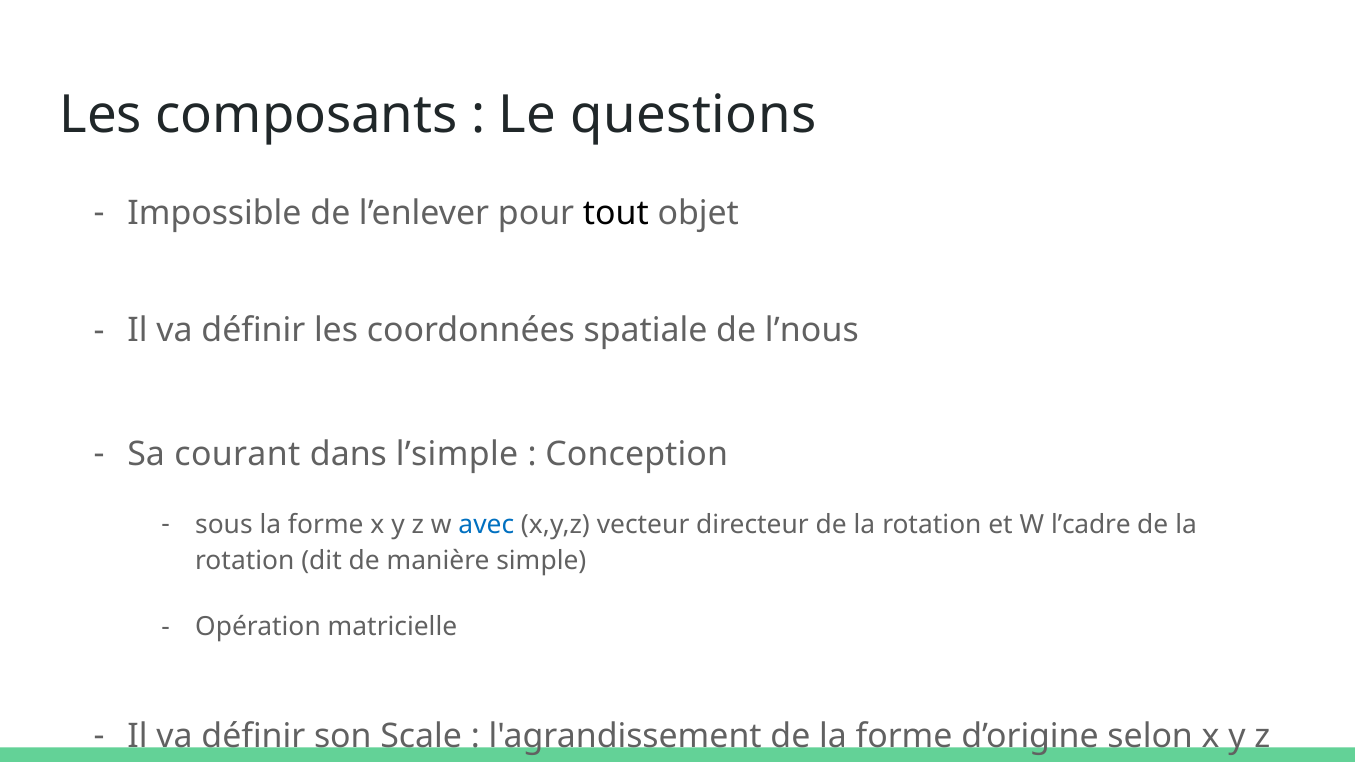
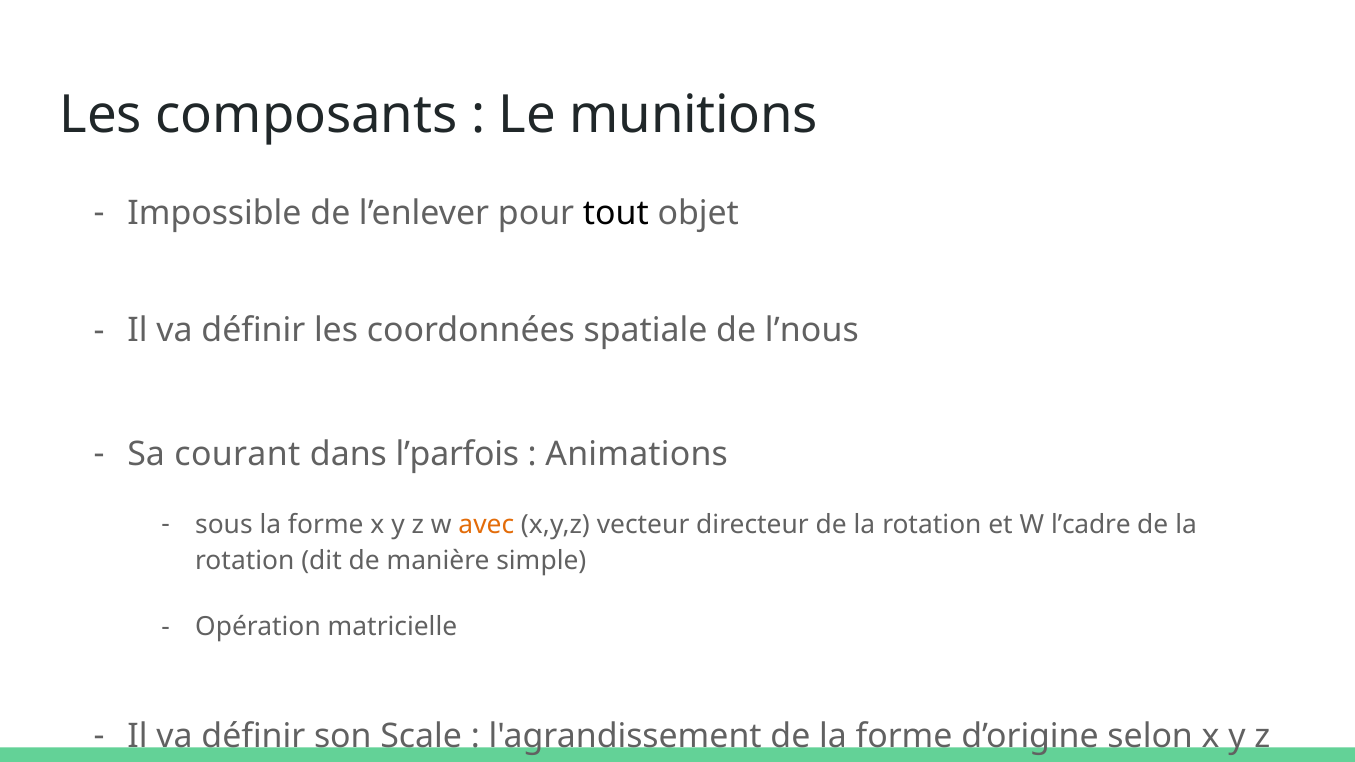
questions: questions -> munitions (694, 115)
l’simple: l’simple -> l’parfois (457, 454)
Conception: Conception -> Animations (637, 454)
avec colour: blue -> orange (486, 525)
